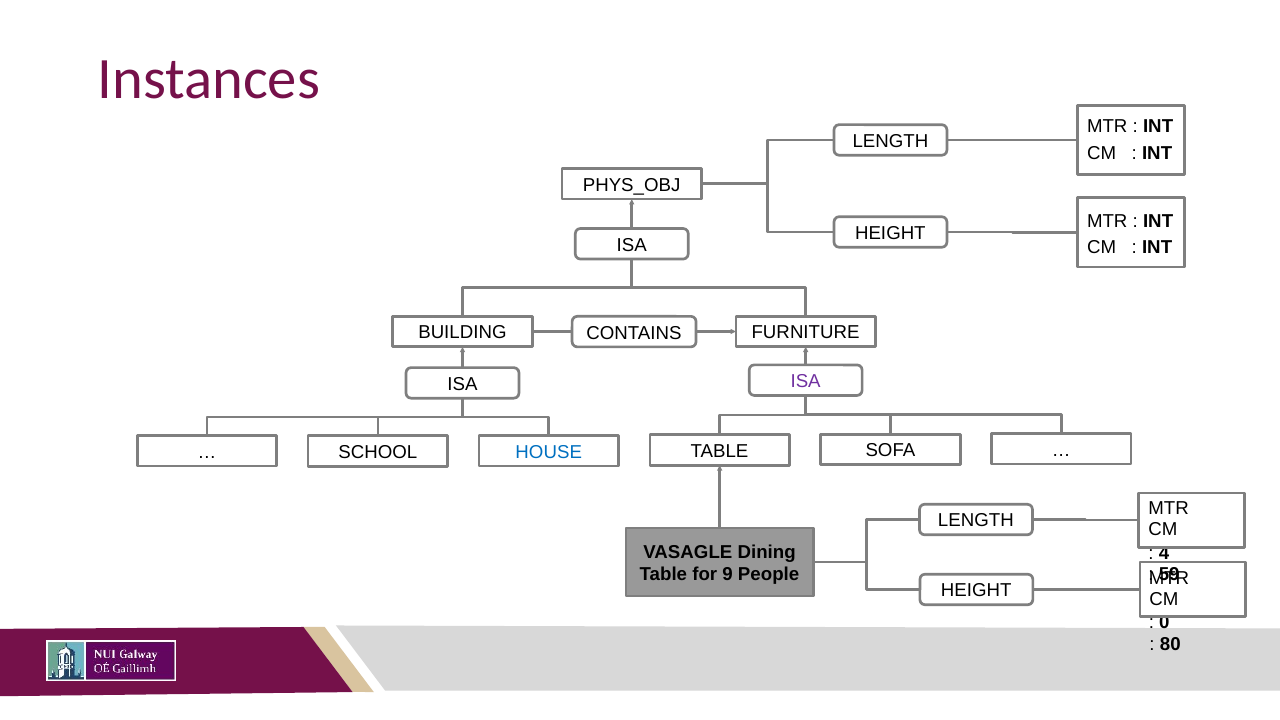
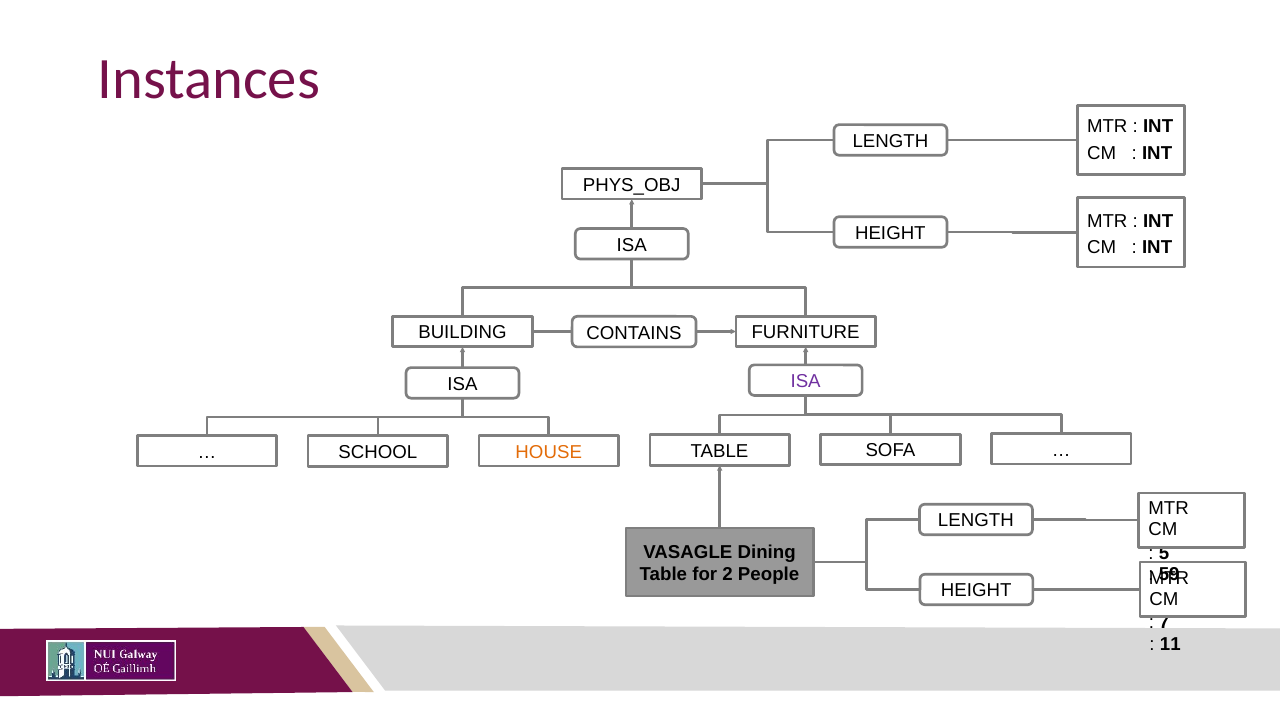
HOUSE colour: blue -> orange (549, 452)
4: 4 -> 5 (1164, 553)
9: 9 -> 2 (728, 574)
0: 0 -> 7 (1164, 623)
80: 80 -> 11 (1170, 644)
